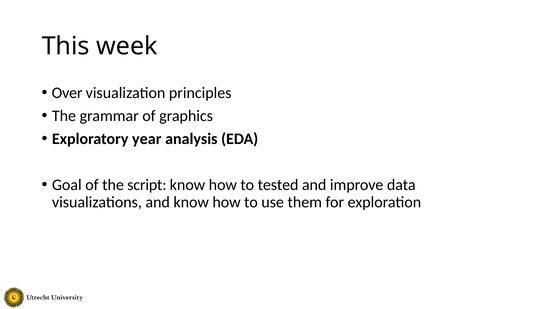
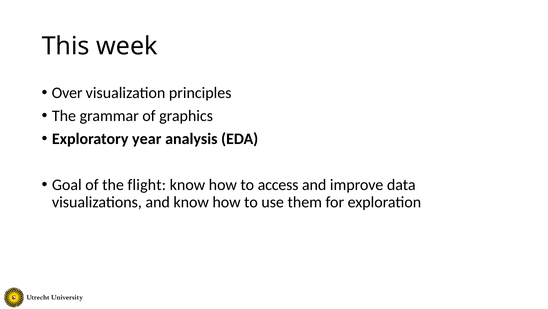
script: script -> flight (147, 184)
tested: tested -> access (278, 184)
